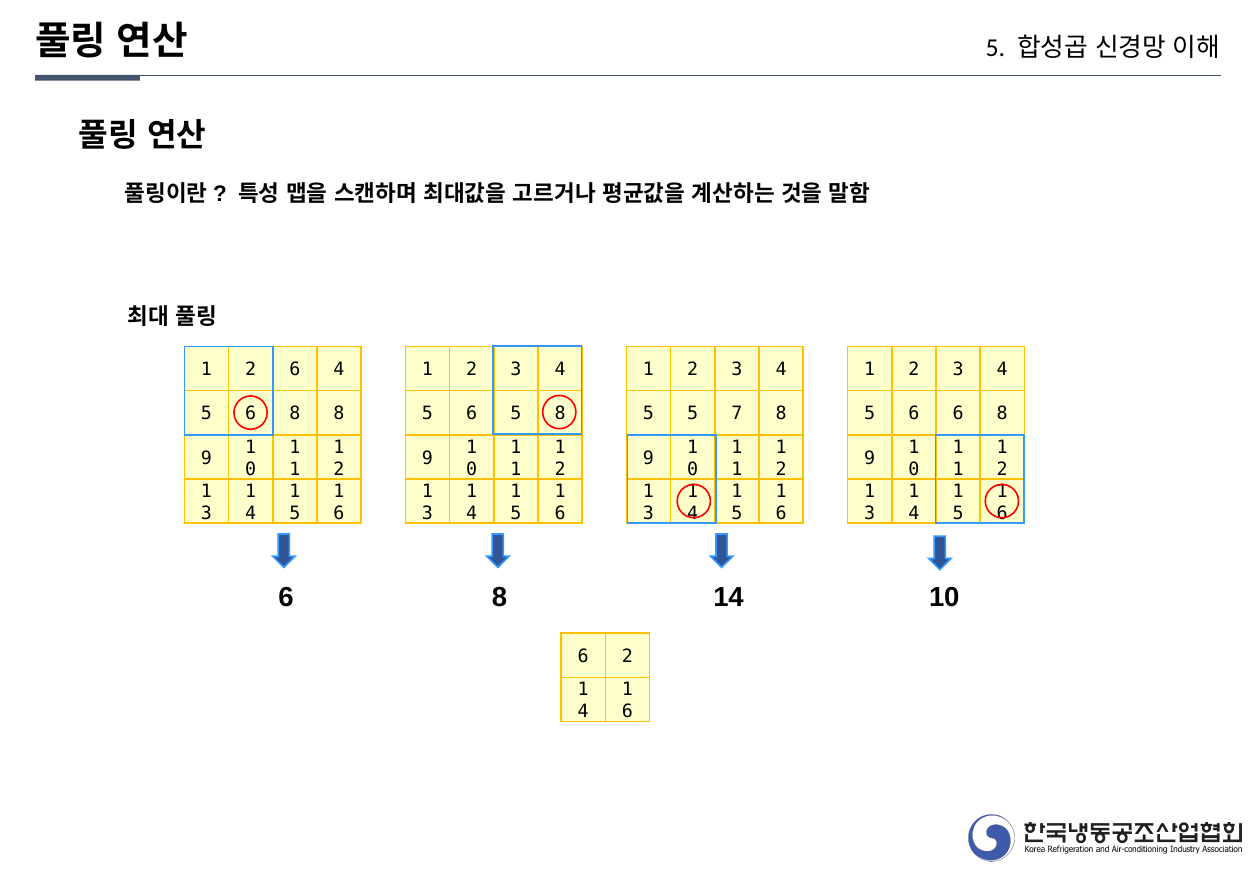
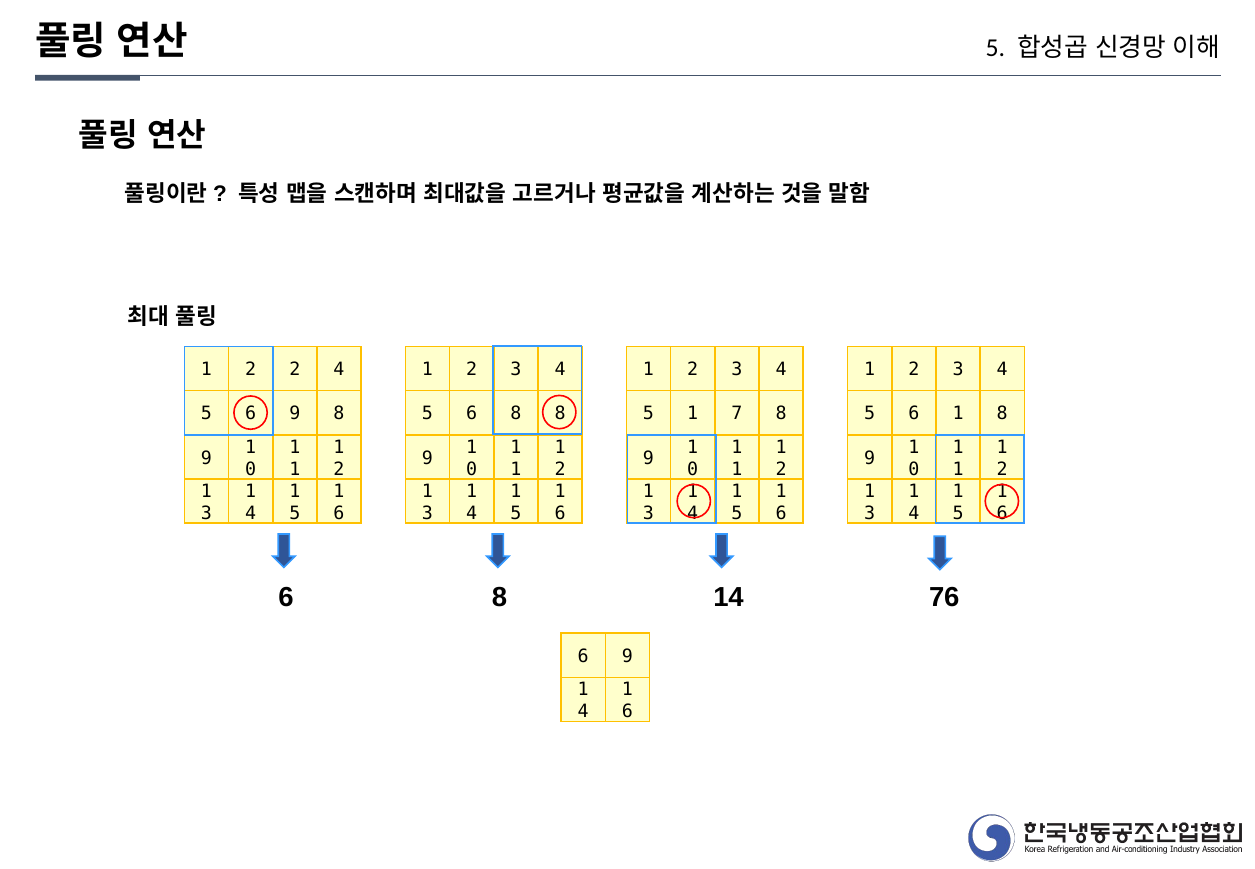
2 6: 6 -> 2 (295, 370)
5 6 8: 8 -> 9 (295, 414)
5: 5 -> 8 (516, 414)
5: 5 -> 1 (693, 414)
5 6 6: 6 -> 1 (958, 414)
10: 10 -> 76 (944, 597)
2: 2 -> 9 (627, 656)
